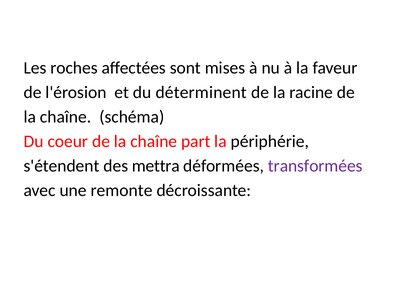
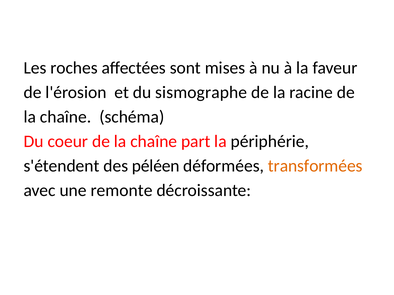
déterminent: déterminent -> sismographe (201, 93)
mettra: mettra -> péléen (156, 166)
transformées colour: purple -> orange (315, 166)
